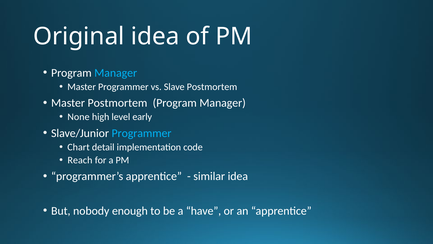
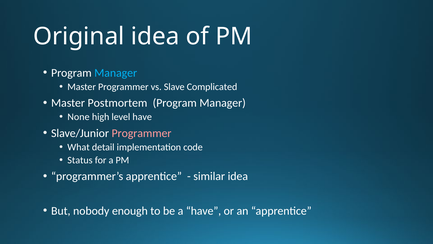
Slave Postmortem: Postmortem -> Complicated (212, 87)
level early: early -> have (142, 117)
Programmer colour: light blue -> pink (142, 133)
Chart: Chart -> What (79, 147)
Reach: Reach -> Status (80, 160)
